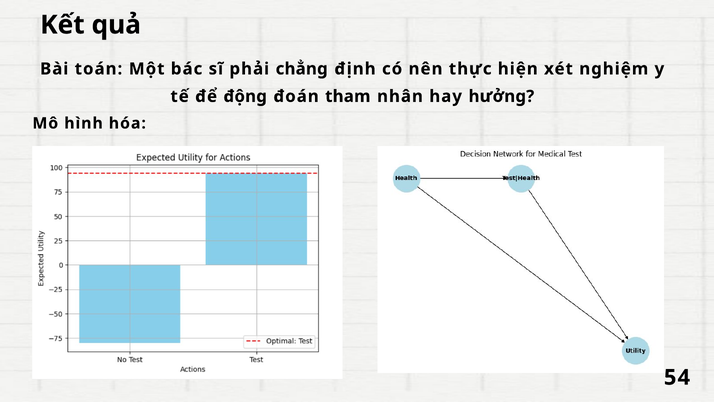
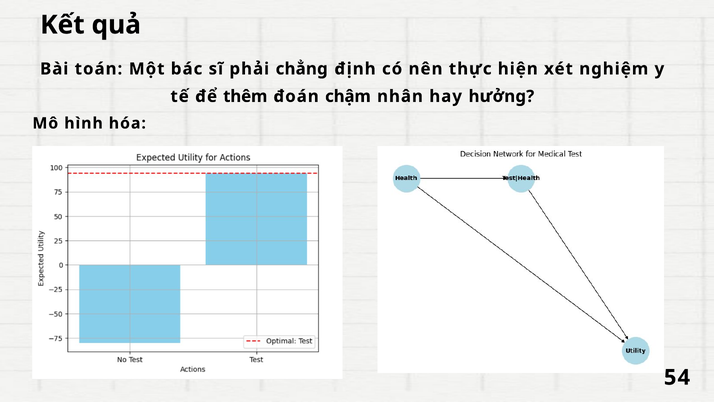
động: động -> thêm (245, 96)
tham: tham -> chậm (348, 96)
